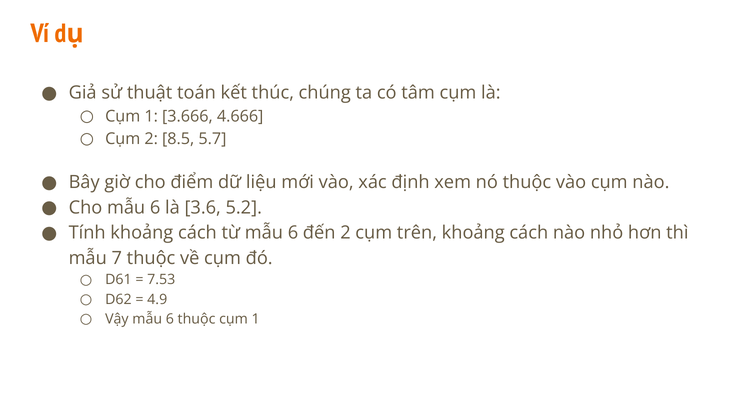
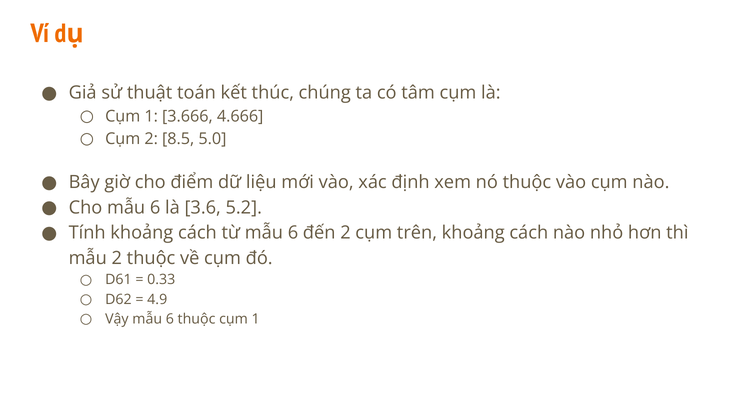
5.7: 5.7 -> 5.0 (212, 139)
mẫu 7: 7 -> 2 (117, 258)
7.53: 7.53 -> 0.33 (161, 280)
